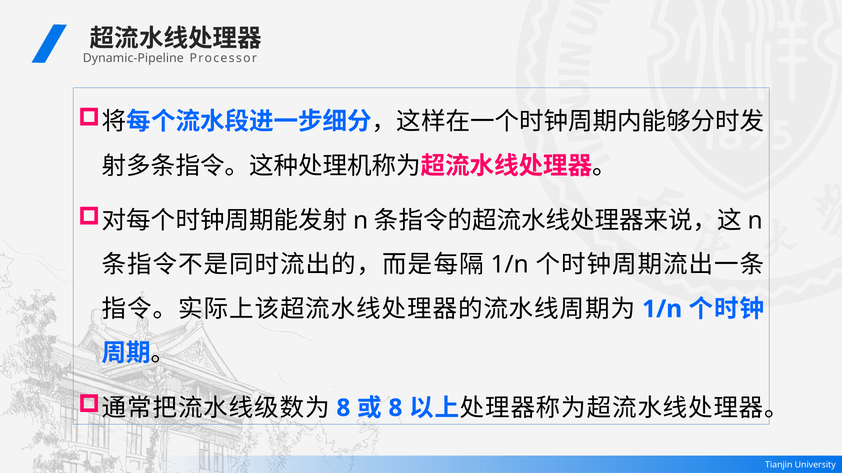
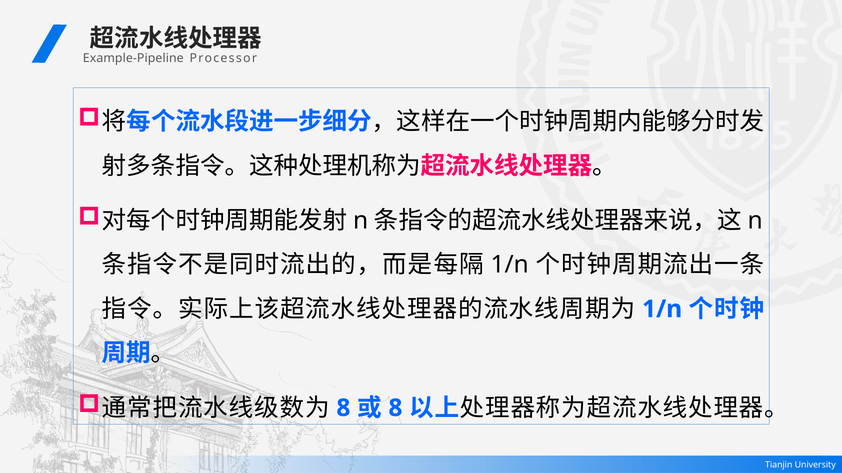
Dynamic-Pipeline: Dynamic-Pipeline -> Example-Pipeline (133, 58)
